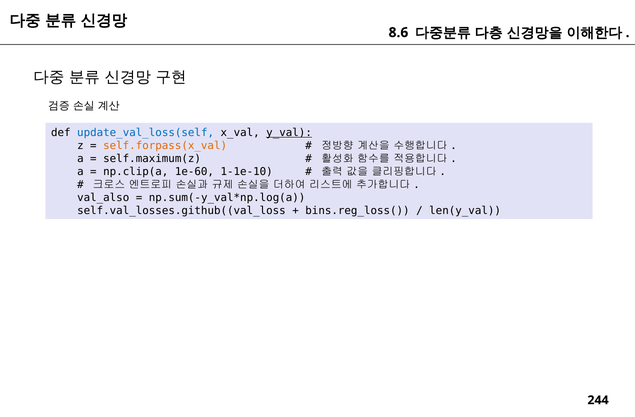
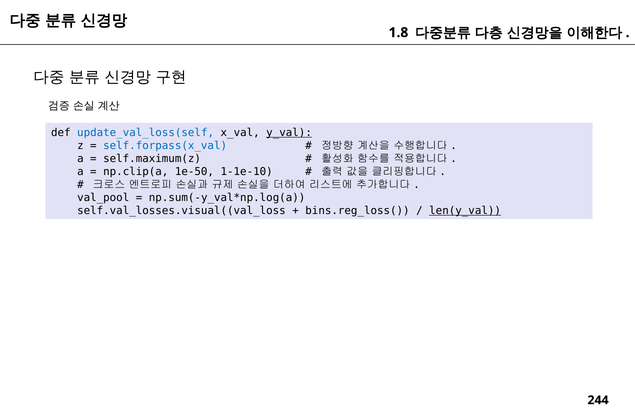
8.6: 8.6 -> 1.8 (398, 33)
self.forpass(x_val colour: orange -> blue (165, 146)
1e-60: 1e-60 -> 1e-50 (194, 172)
val_also: val_also -> val_pool (103, 198)
self.val_losses.github((val_loss: self.val_losses.github((val_loss -> self.val_losses.visual((val_loss (181, 211)
len(y_val underline: none -> present (465, 211)
